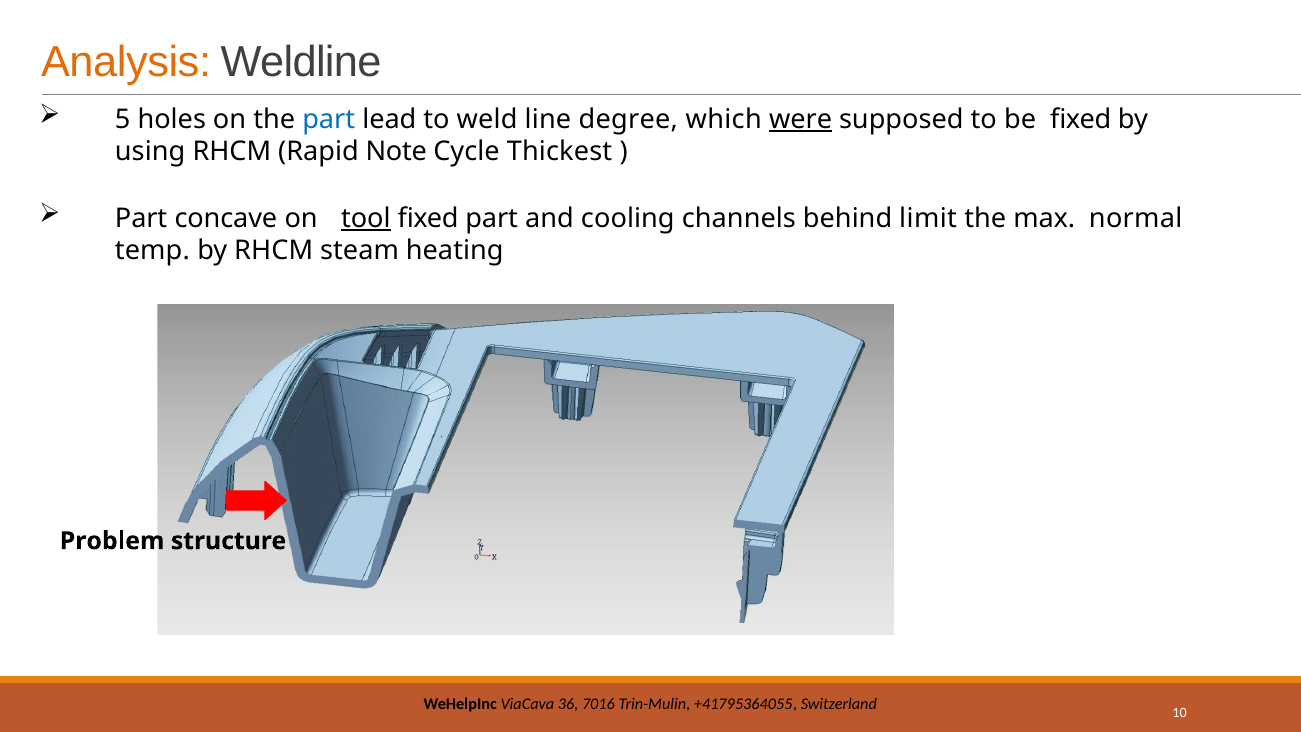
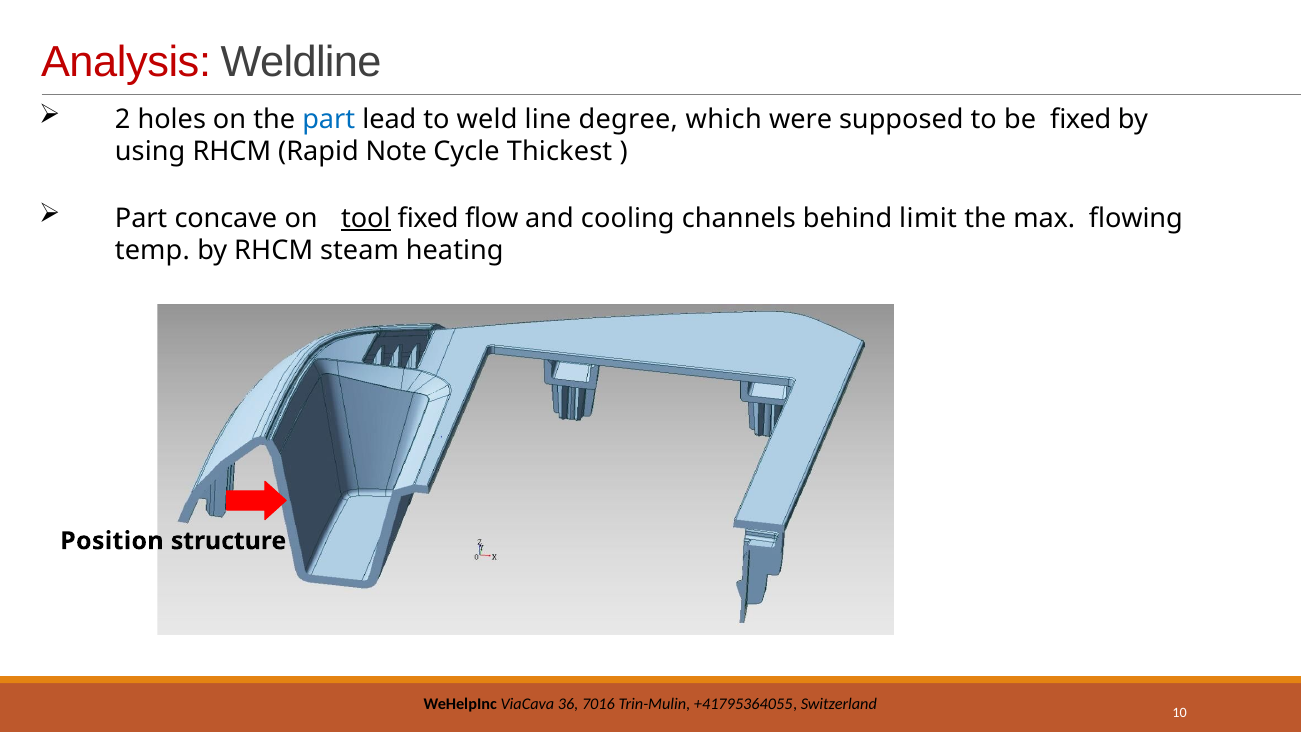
Analysis colour: orange -> red (126, 62)
5: 5 -> 2 (123, 119)
were underline: present -> none (801, 119)
fixed part: part -> flow (492, 218)
normal: normal -> flowing (1136, 218)
Problem: Problem -> Position (112, 541)
